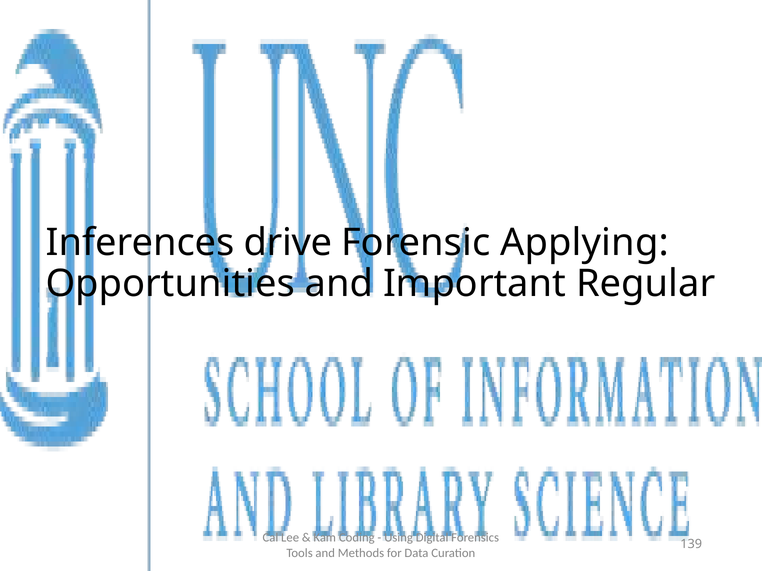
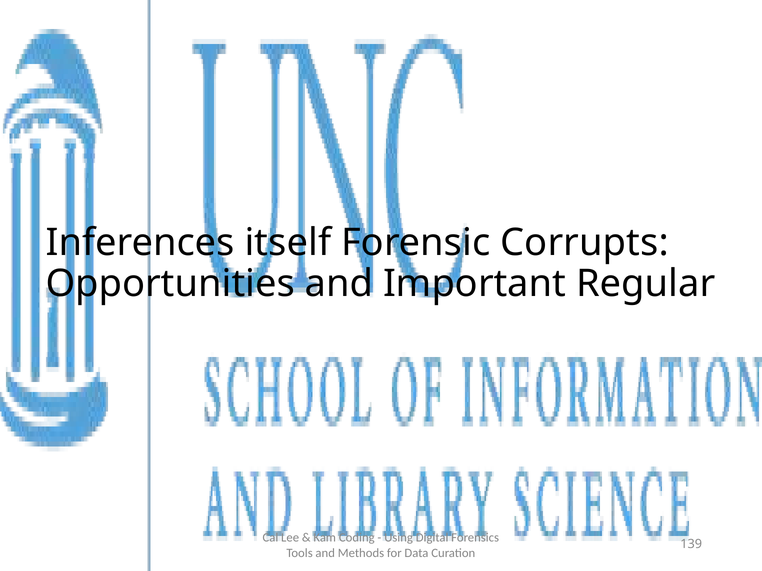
drive: drive -> itself (288, 243)
Applying: Applying -> Corrupts (585, 243)
